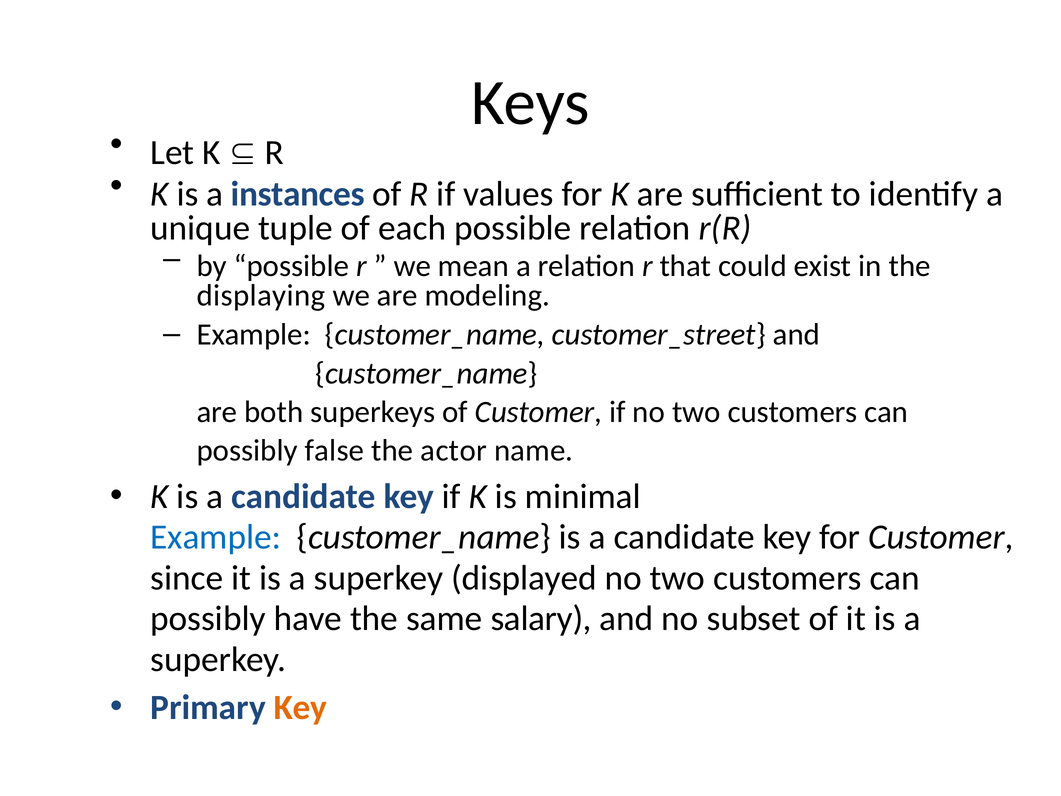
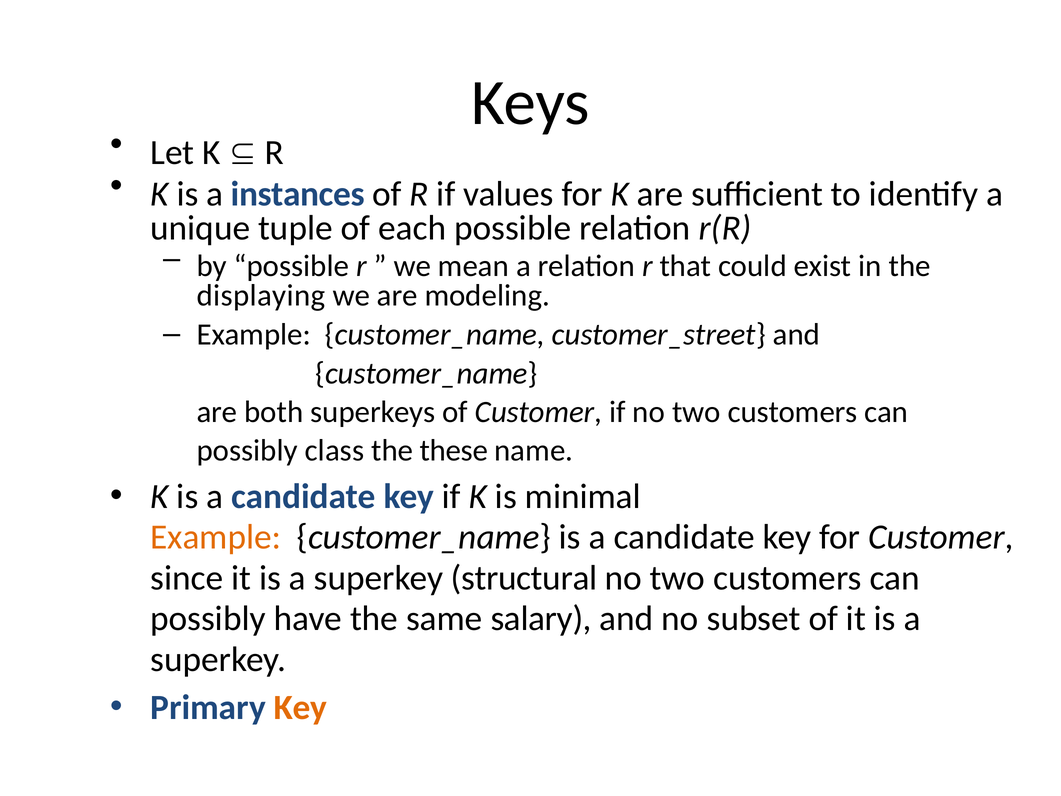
false: false -> class (335, 450)
actor: actor -> these (454, 450)
Example colour: blue -> orange (216, 537)
displayed: displayed -> structural (524, 578)
